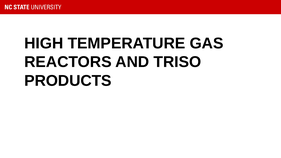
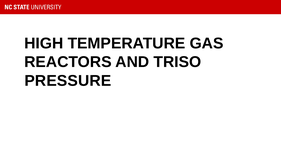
PRODUCTS: PRODUCTS -> PRESSURE (68, 81)
